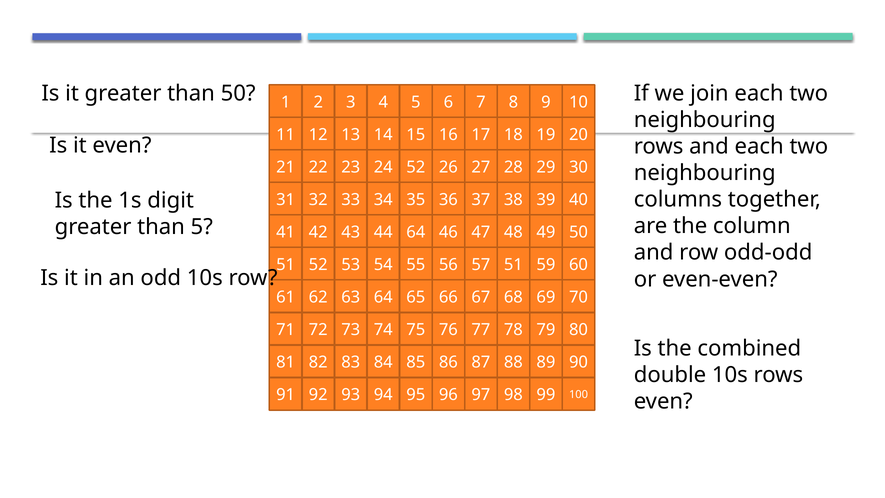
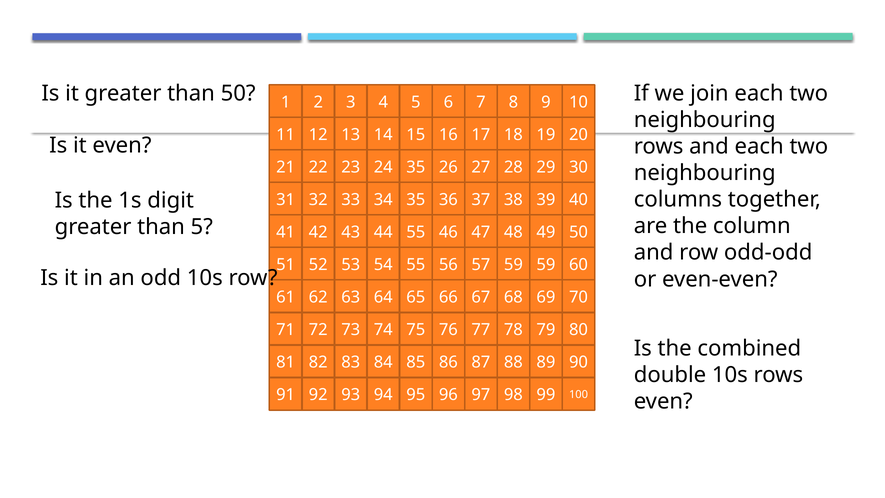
24 52: 52 -> 35 (416, 167)
44 64: 64 -> 55 (416, 232)
57 51: 51 -> 59 (513, 265)
